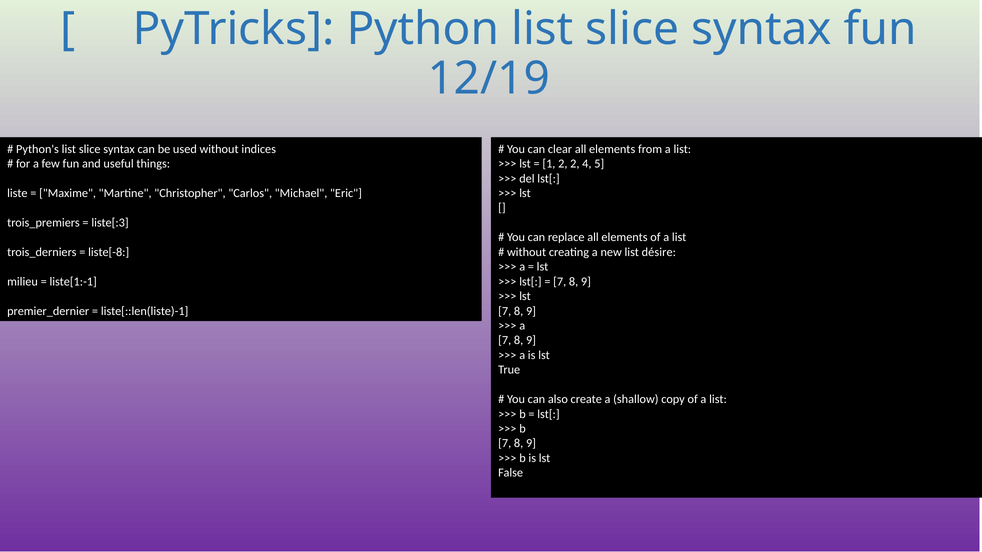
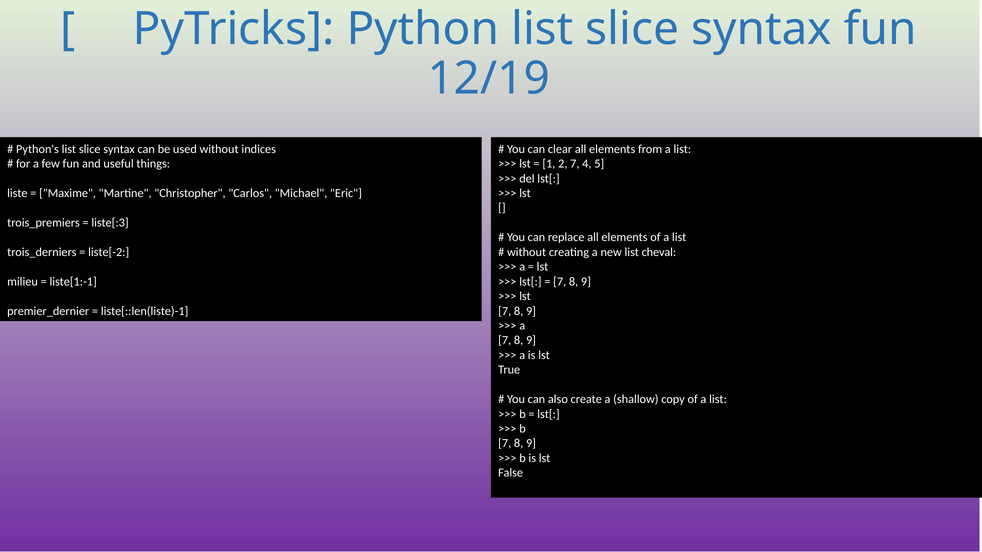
2 2: 2 -> 7 (575, 164)
liste[-8: liste[-8 -> liste[-2 (109, 252)
désire: désire -> cheval (659, 252)
